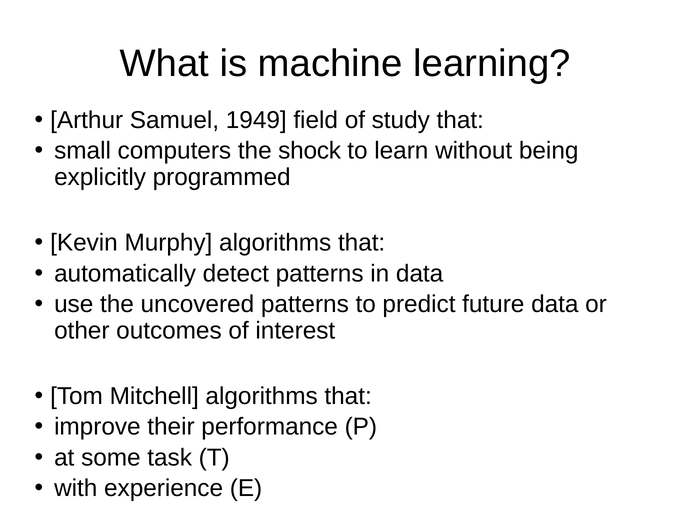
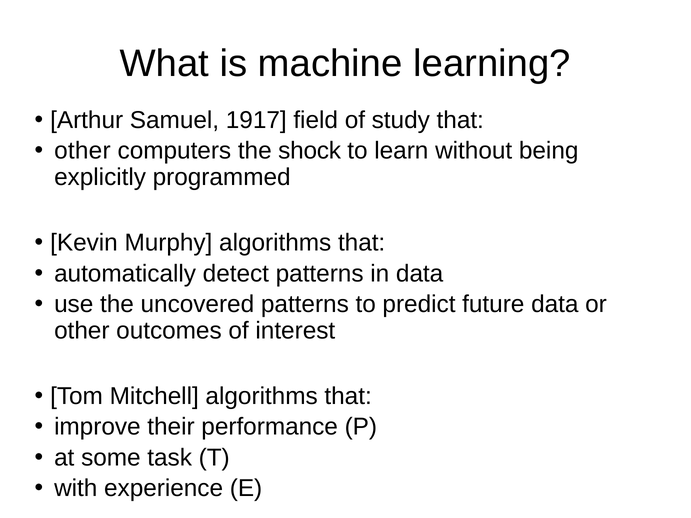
1949: 1949 -> 1917 (256, 120)
small: small -> other (82, 151)
